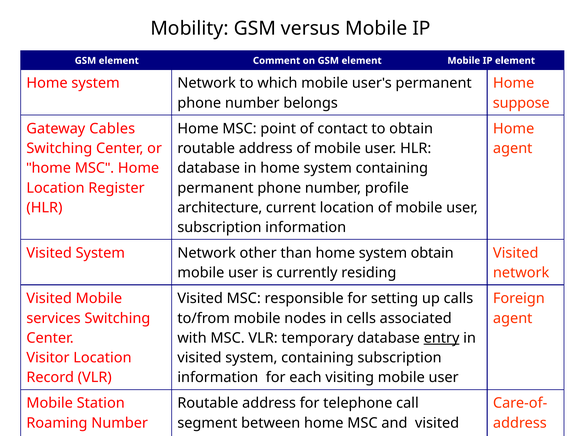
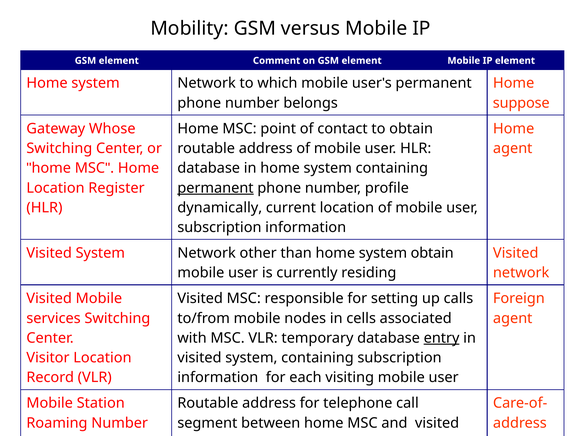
Cables: Cables -> Whose (112, 128)
permanent underline: none -> present (215, 188)
architecture: architecture -> dynamically (220, 208)
